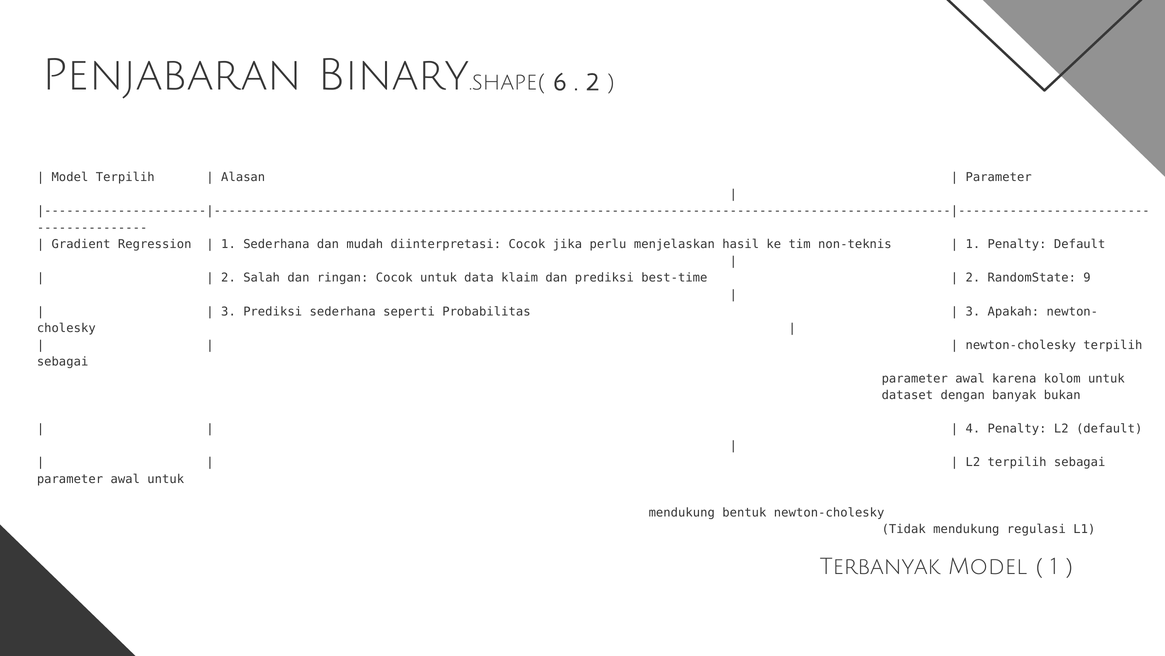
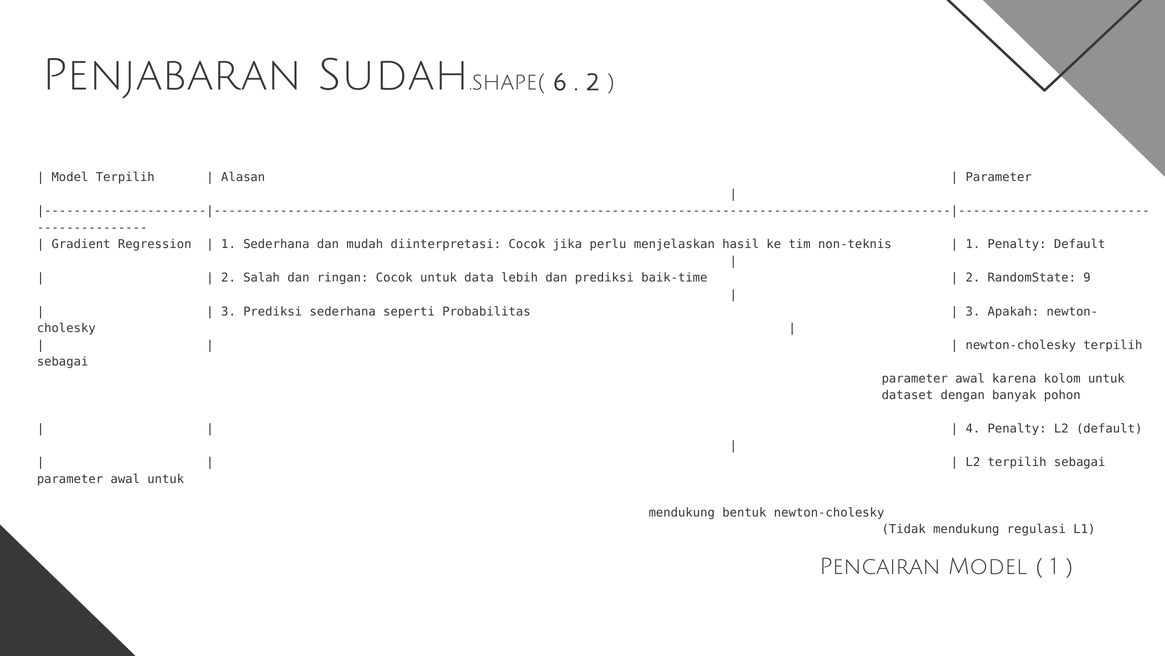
Binary: Binary -> Sudah (393, 75)
klaim: klaim -> lebih (520, 278)
best-time: best-time -> baik-time (674, 278)
bukan: bukan -> pohon (1062, 395)
Terbanyak: Terbanyak -> Pencairan (880, 566)
